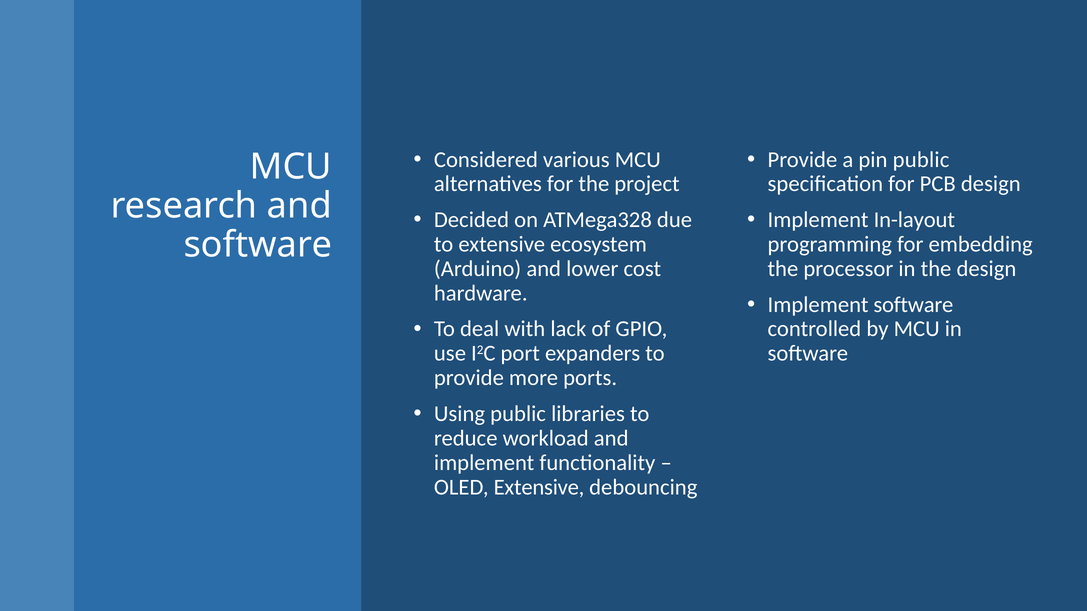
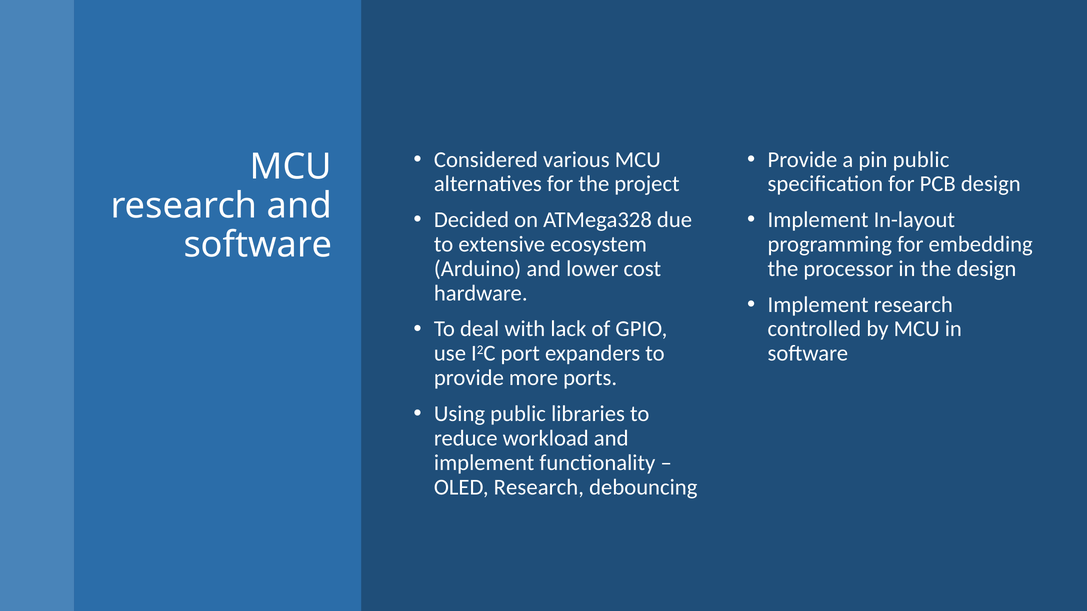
Implement software: software -> research (913, 305)
OLED Extensive: Extensive -> Research (539, 488)
